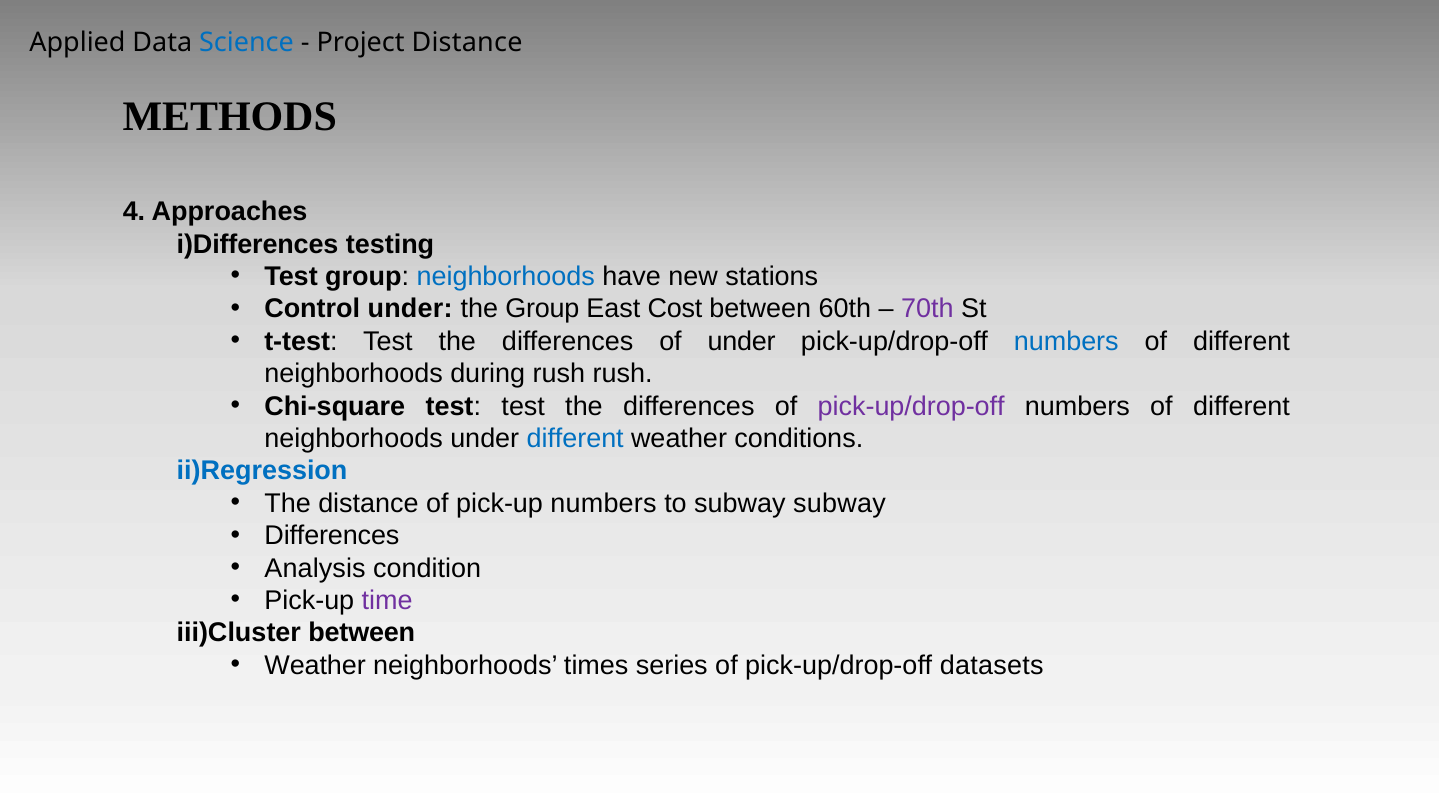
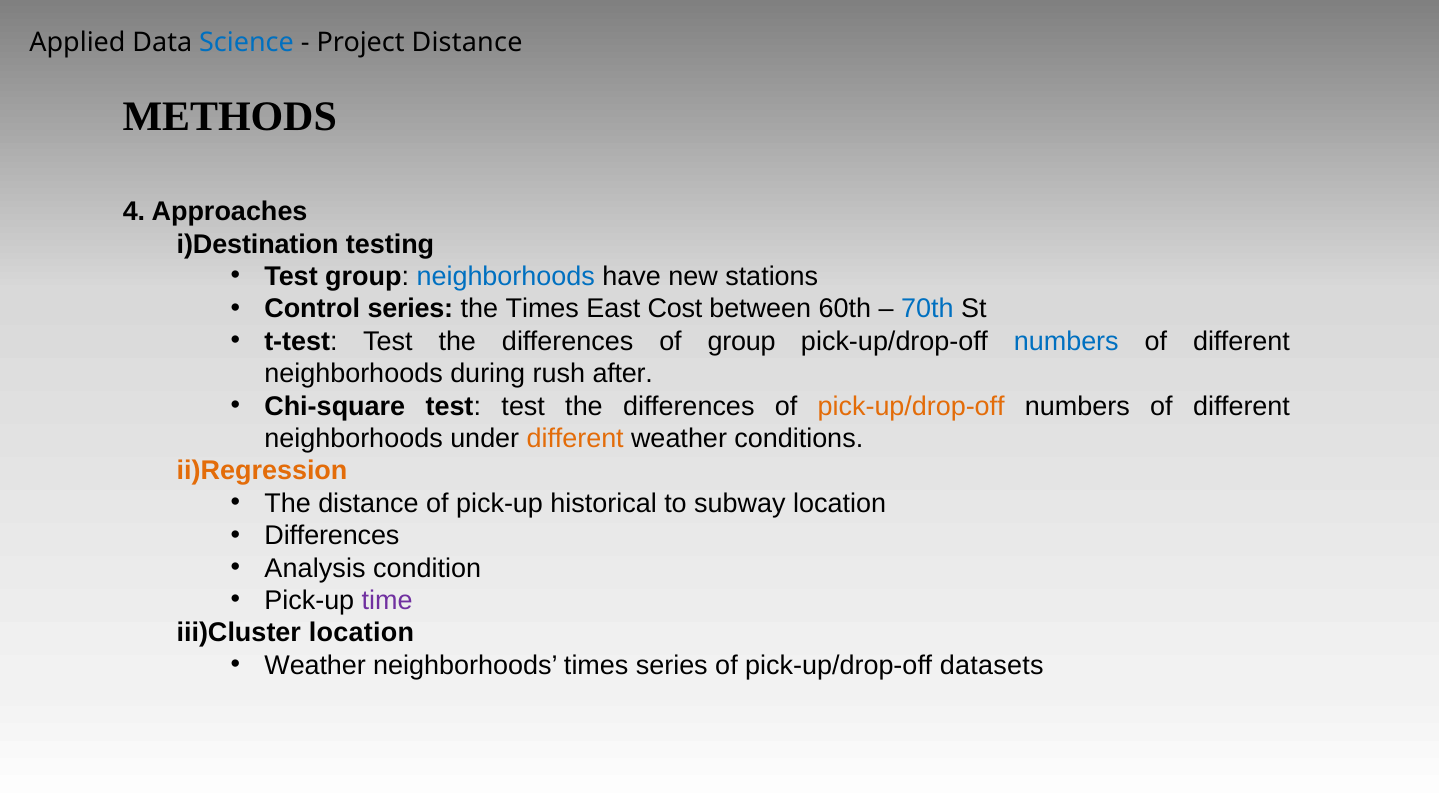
i)Differences: i)Differences -> i)Destination (258, 244)
Control under: under -> series (410, 309)
the Group: Group -> Times (542, 309)
70th colour: purple -> blue (927, 309)
of under: under -> group (742, 341)
rush rush: rush -> after (623, 373)
pick-up/drop-off colour: purple -> orange (911, 406)
different colour: blue -> orange (575, 438)
ii)Regression colour: blue -> orange (262, 471)
pick-up numbers: numbers -> historical (604, 503)
subway subway: subway -> location (840, 503)
iii)Cluster between: between -> location (362, 632)
